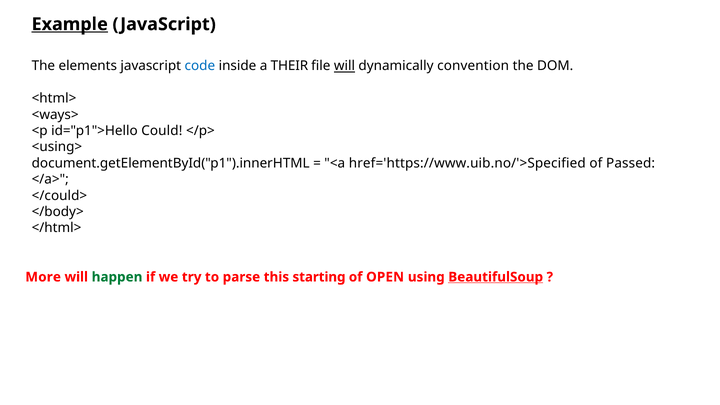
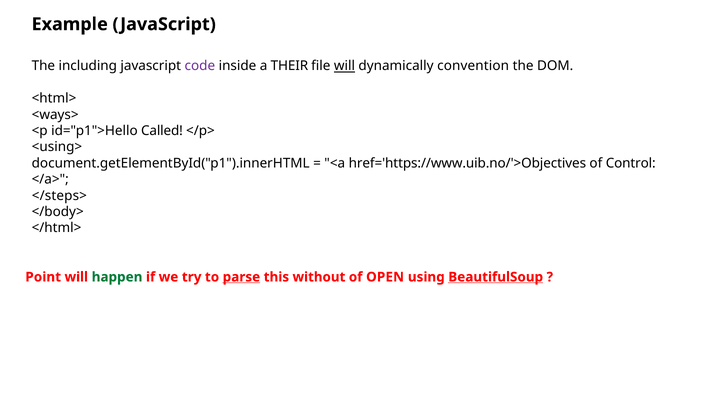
Example underline: present -> none (70, 24)
elements: elements -> including (88, 66)
code colour: blue -> purple (200, 66)
Could: Could -> Called (162, 131)
href='https://www.uib.no/'>Specified: href='https://www.uib.no/'>Specified -> href='https://www.uib.no/'>Objectives (467, 163)
Passed: Passed -> Control (631, 163)
</could>: </could> -> </steps> (59, 196)
More: More -> Point (43, 277)
parse underline: none -> present (241, 277)
starting: starting -> without (319, 277)
